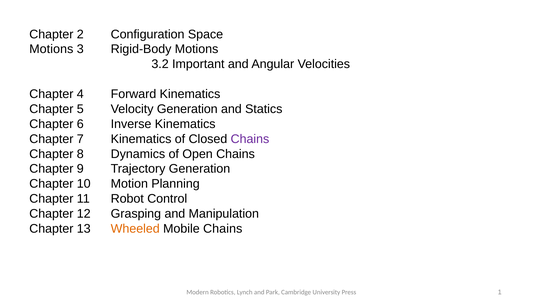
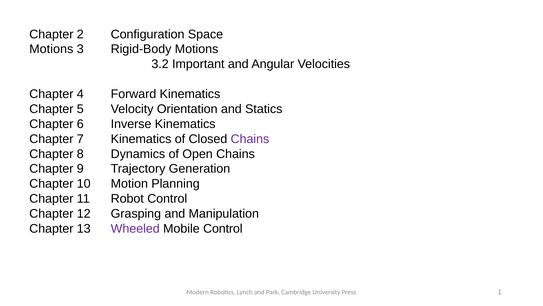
Velocity Generation: Generation -> Orientation (187, 109)
Wheeled colour: orange -> purple (135, 228)
Mobile Chains: Chains -> Control (223, 228)
